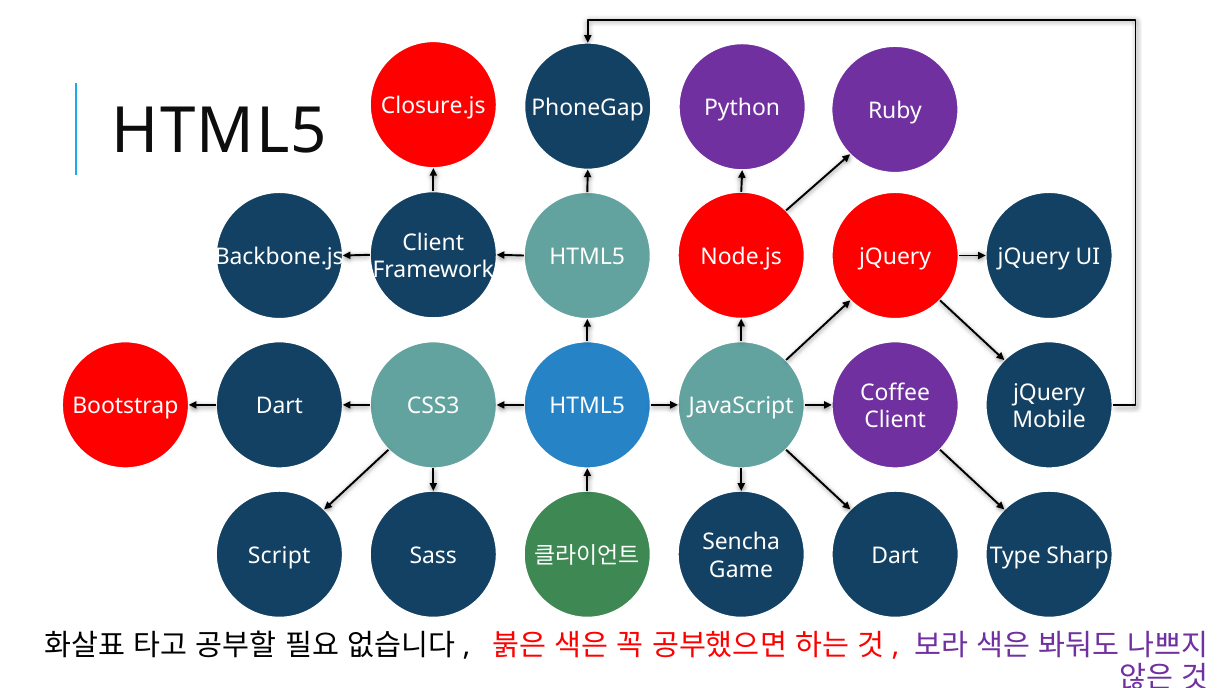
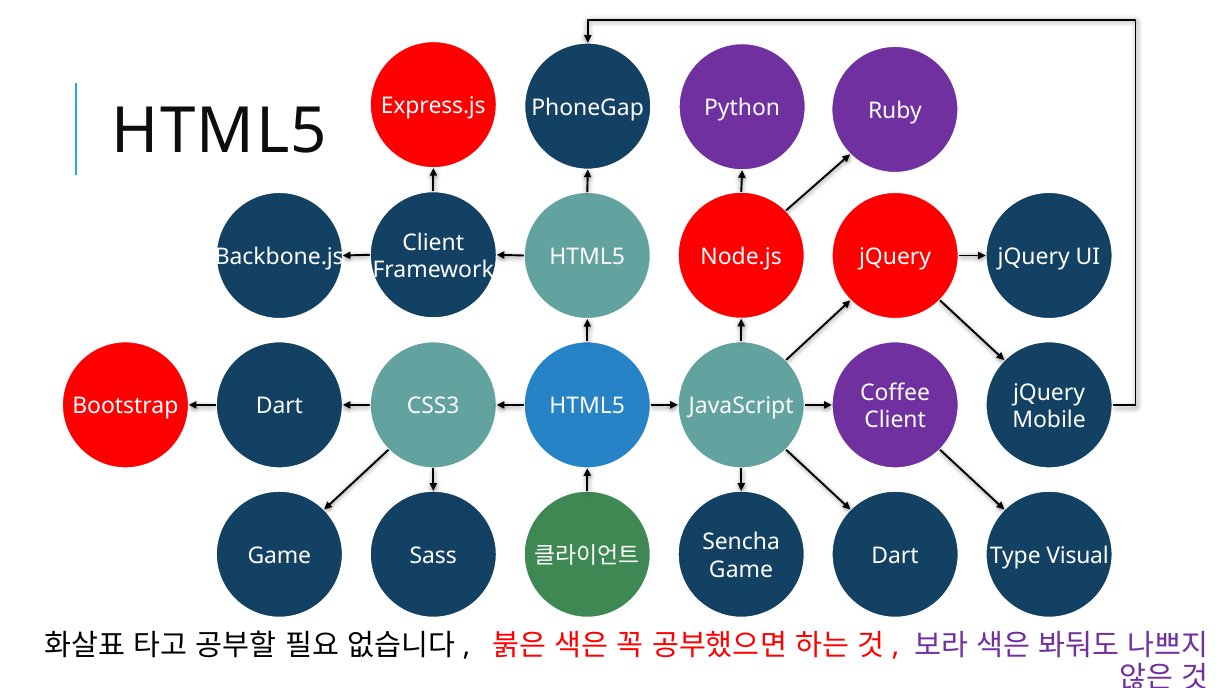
Closure.js: Closure.js -> Express.js (433, 106)
Script: Script -> Game (279, 556)
Sharp: Sharp -> Visual (1078, 556)
